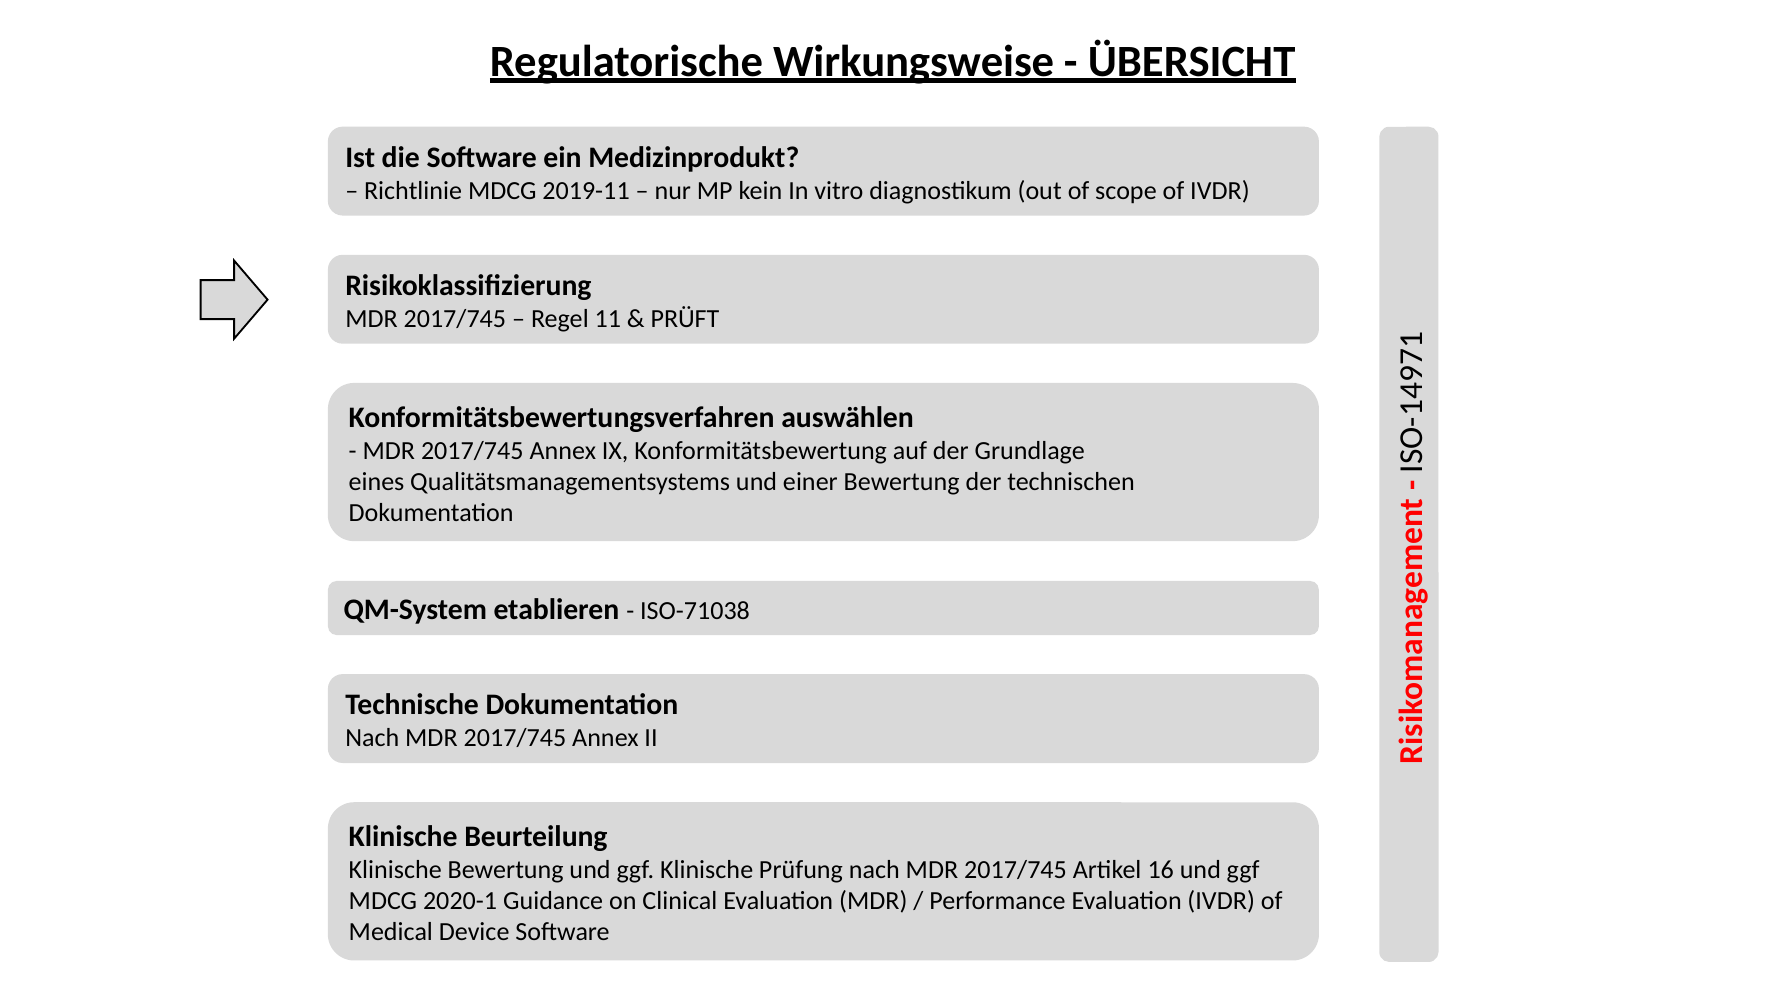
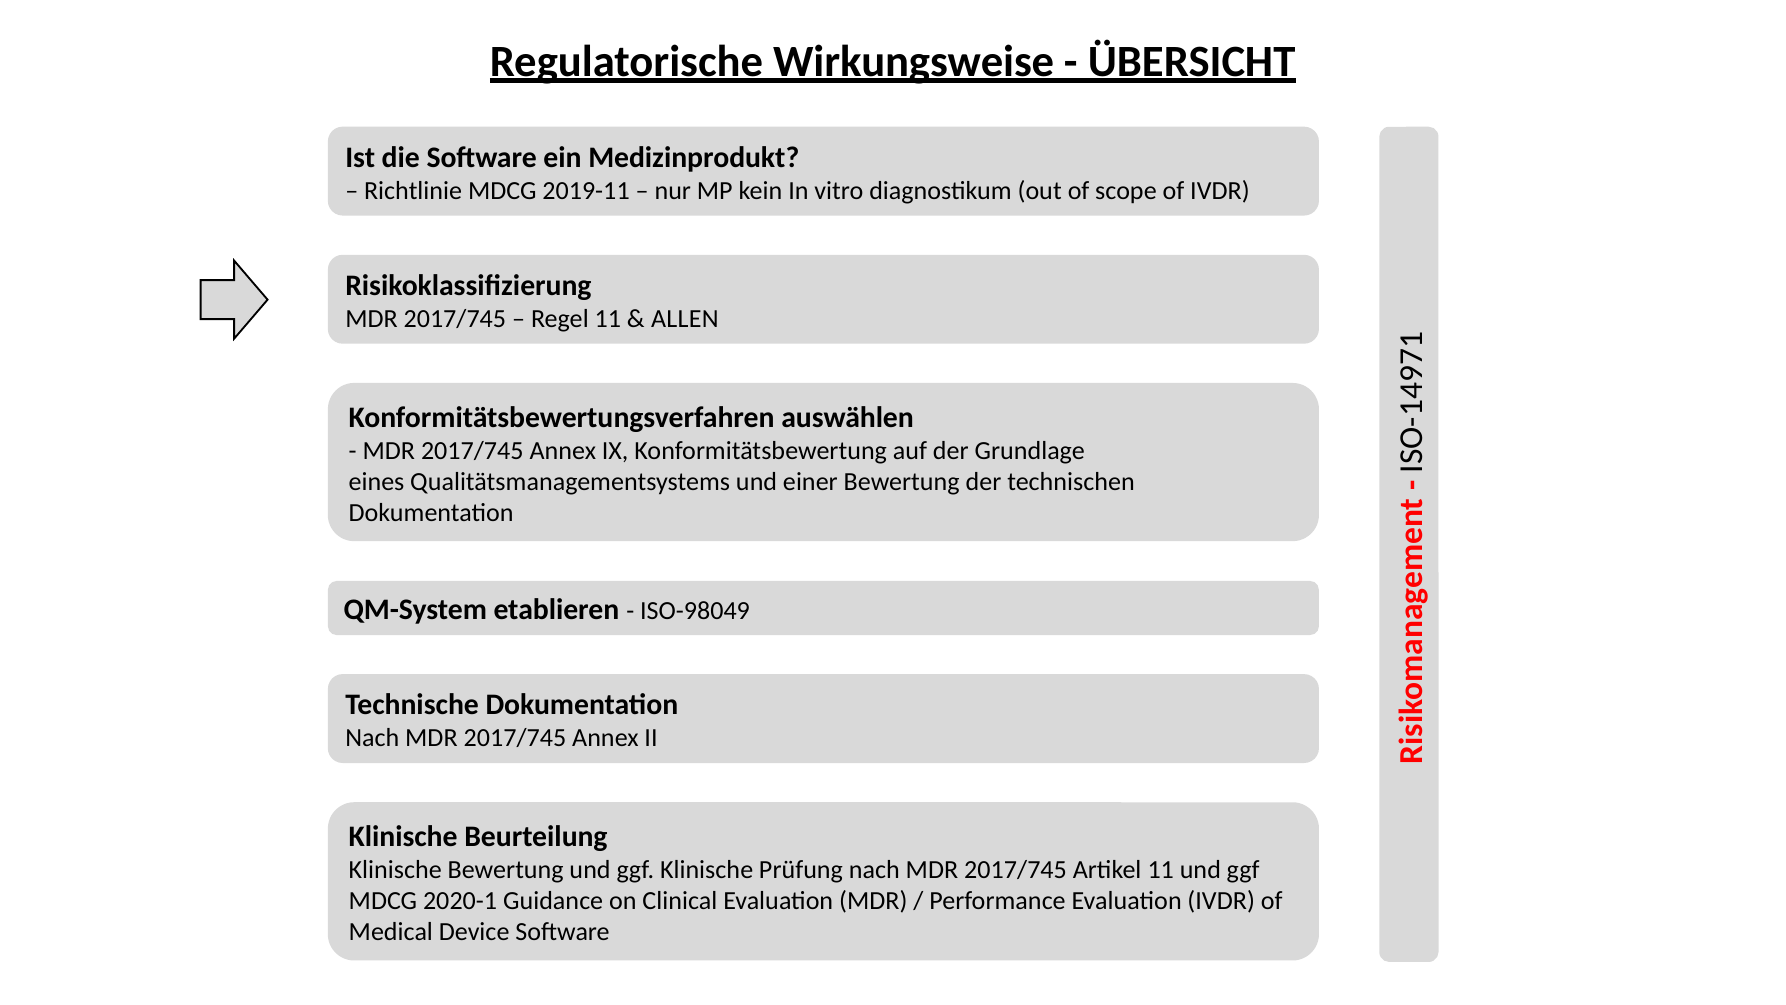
PRÜFT: PRÜFT -> ALLEN (685, 319)
ISO-71038: ISO-71038 -> ISO-98049 (695, 611)
Artikel 16: 16 -> 11 (1161, 869)
